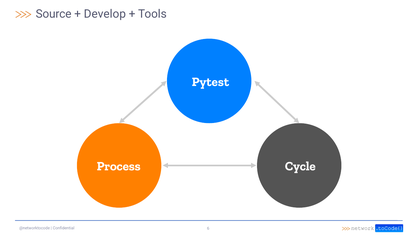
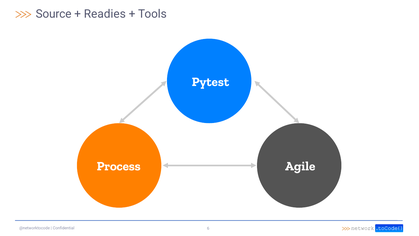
Develop: Develop -> Readies (105, 14)
Cycle: Cycle -> Agile (300, 166)
